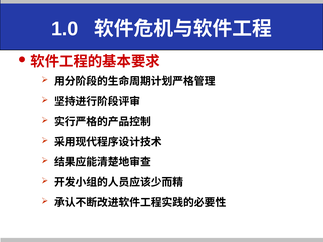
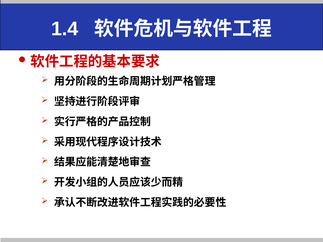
1.0: 1.0 -> 1.4 (65, 29)
